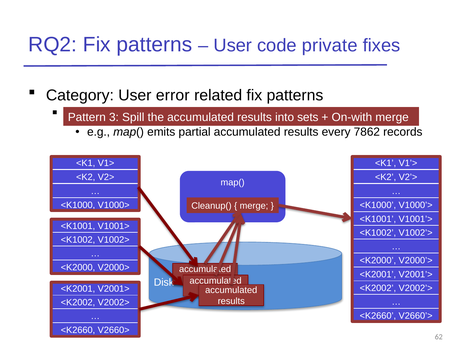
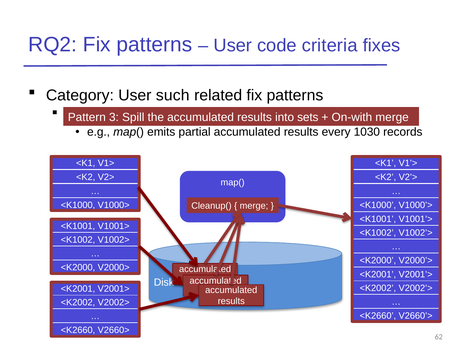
private: private -> criteria (330, 45)
error: error -> such (173, 95)
7862: 7862 -> 1030 (367, 132)
